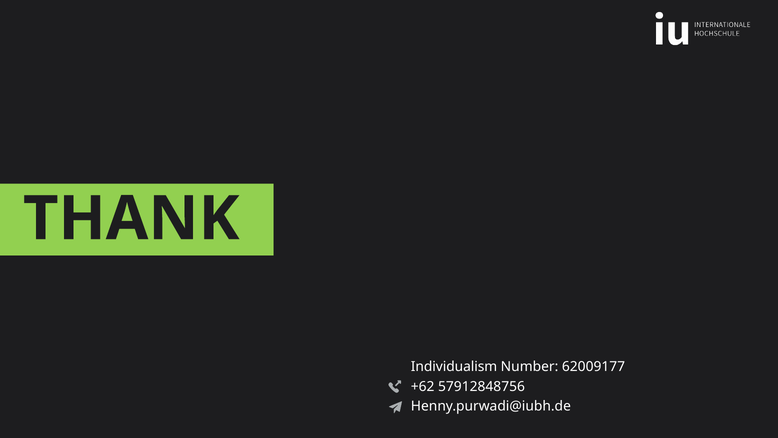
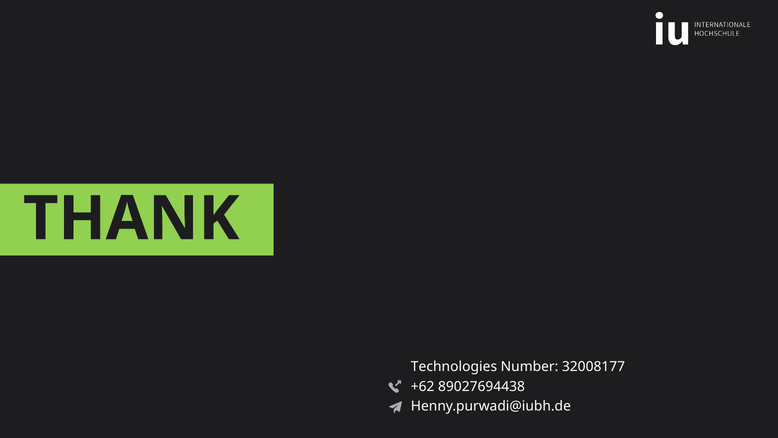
Individualism: Individualism -> Technologies (454, 366)
62009177: 62009177 -> 32008177 (594, 366)
57912848756: 57912848756 -> 89027694438 (482, 386)
